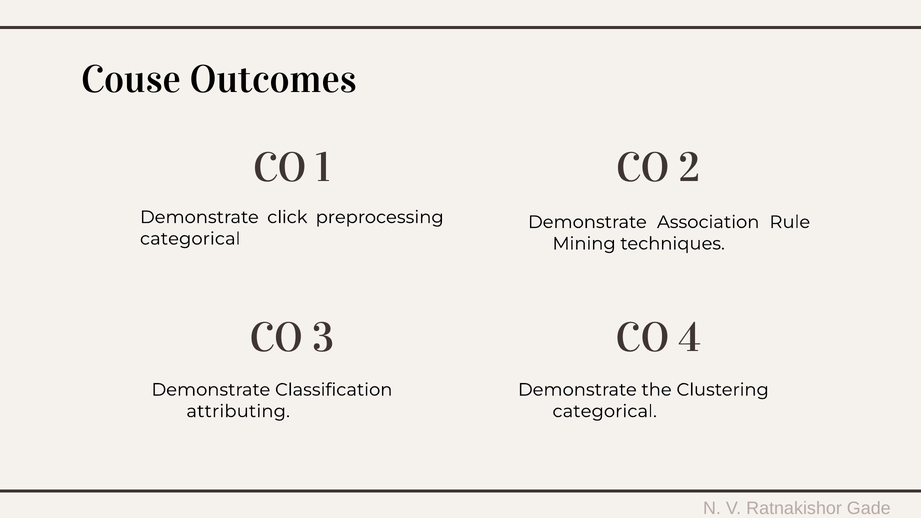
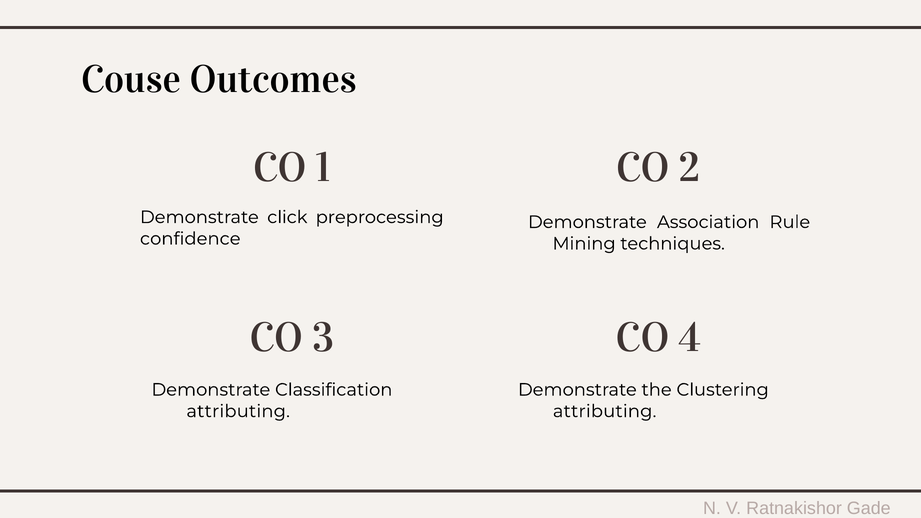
categorical: categorical -> confidence (190, 239)
categorical: categorical -> attributing (605, 411)
